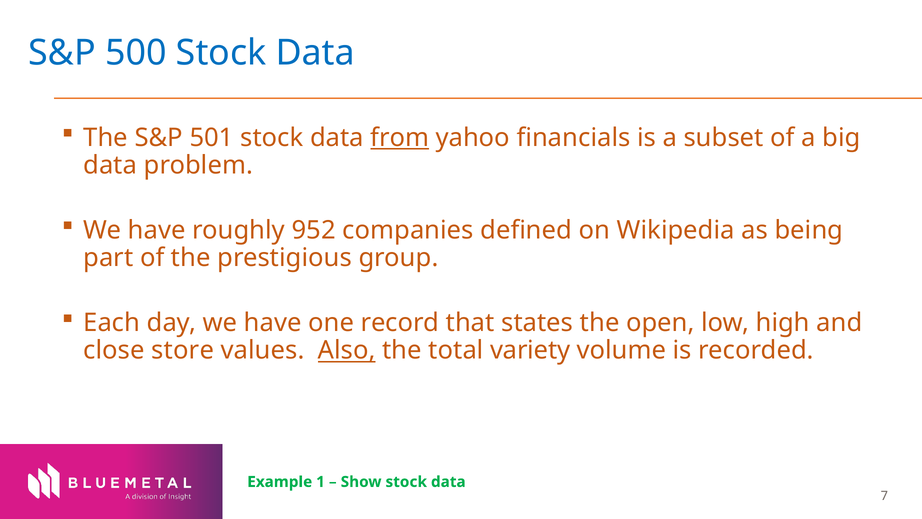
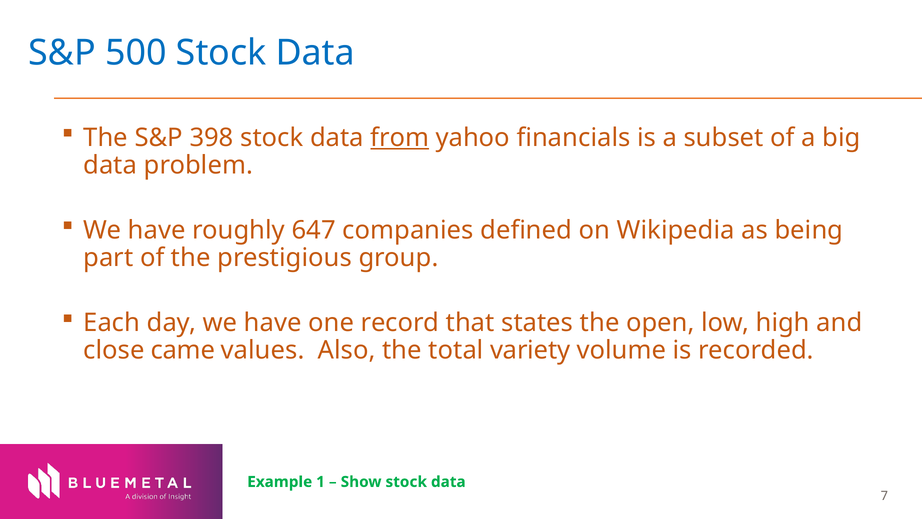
501: 501 -> 398 (212, 137)
952: 952 -> 647 (314, 230)
store: store -> came (183, 350)
Also underline: present -> none (347, 350)
